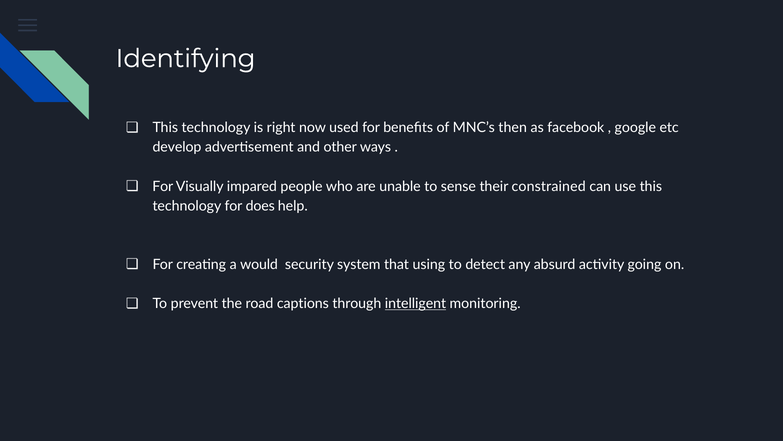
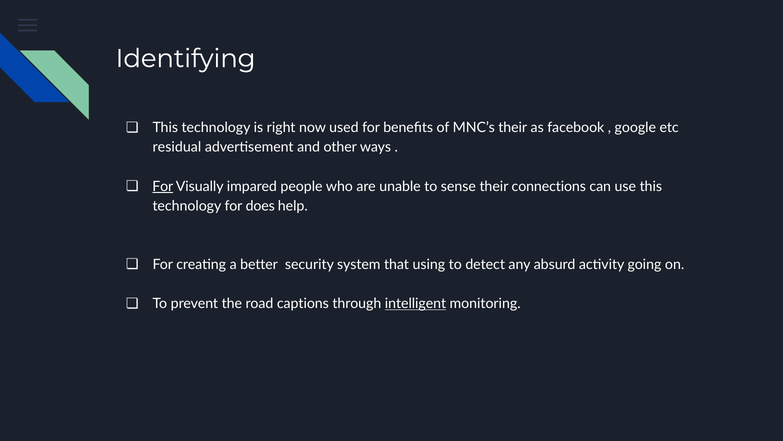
MNC’s then: then -> their (513, 128)
develop: develop -> residual (177, 147)
For underline: none -> present (163, 186)
constrained: constrained -> connections (549, 186)
would: would -> better (259, 264)
